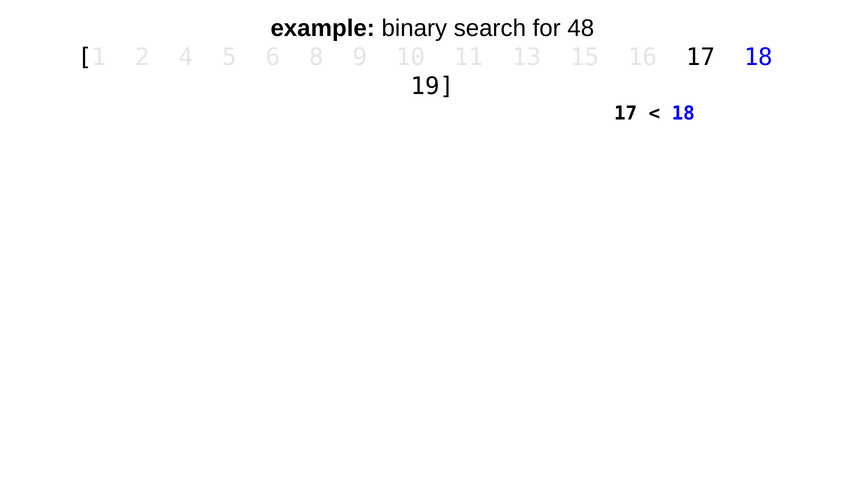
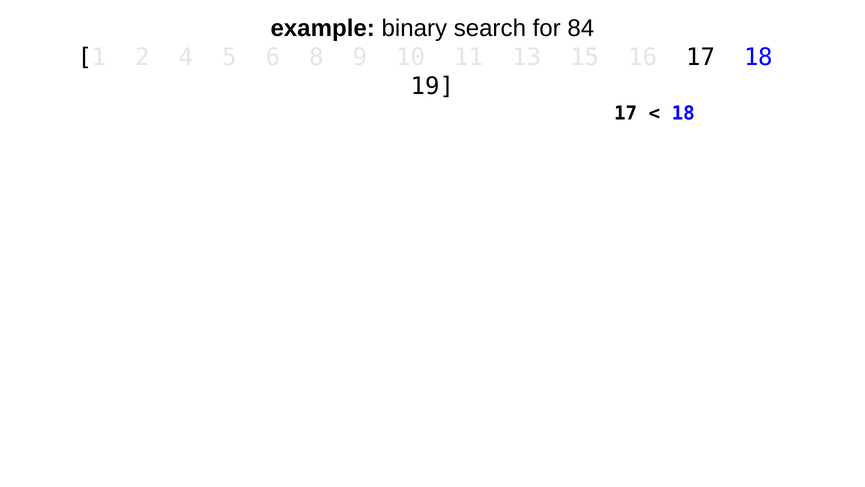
48: 48 -> 84 (581, 28)
